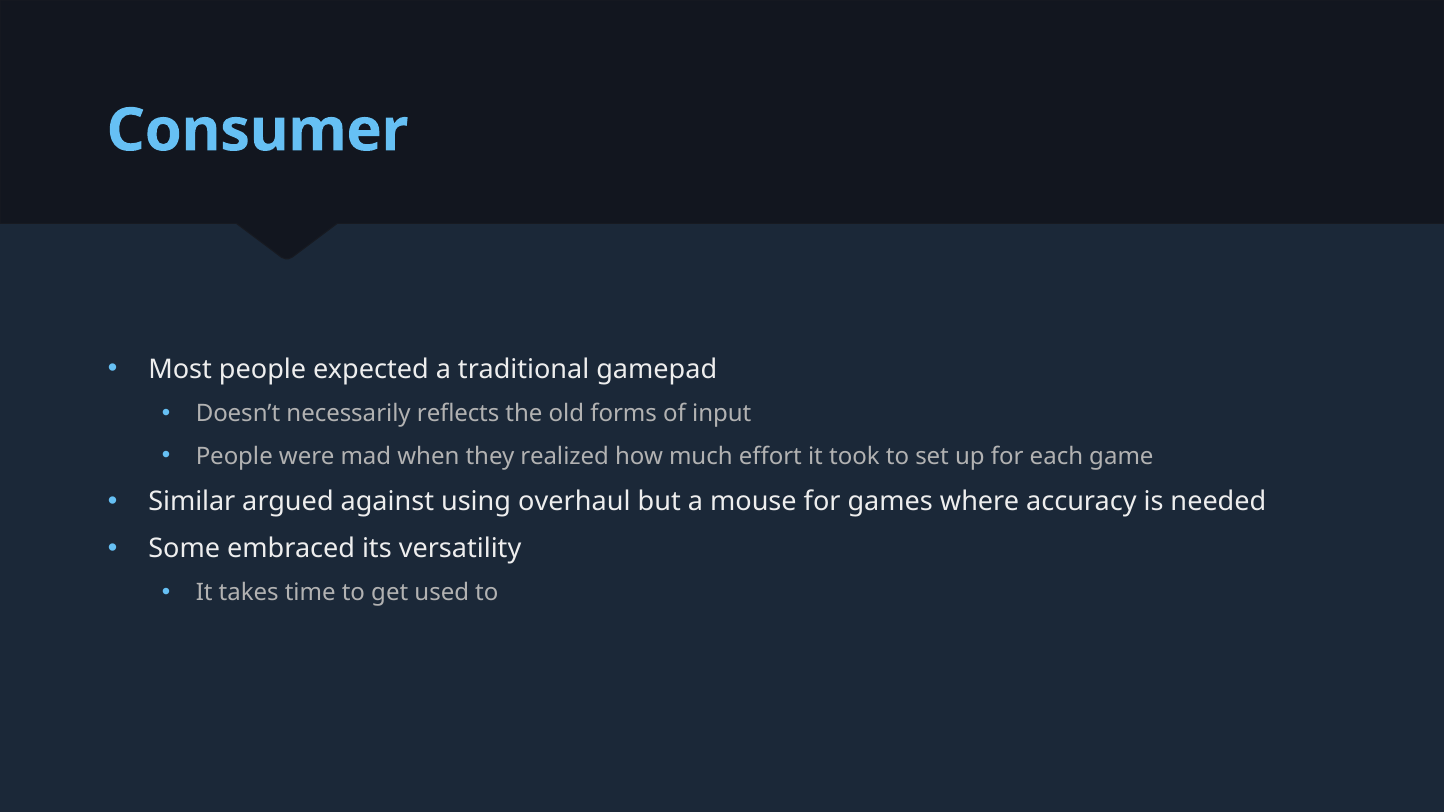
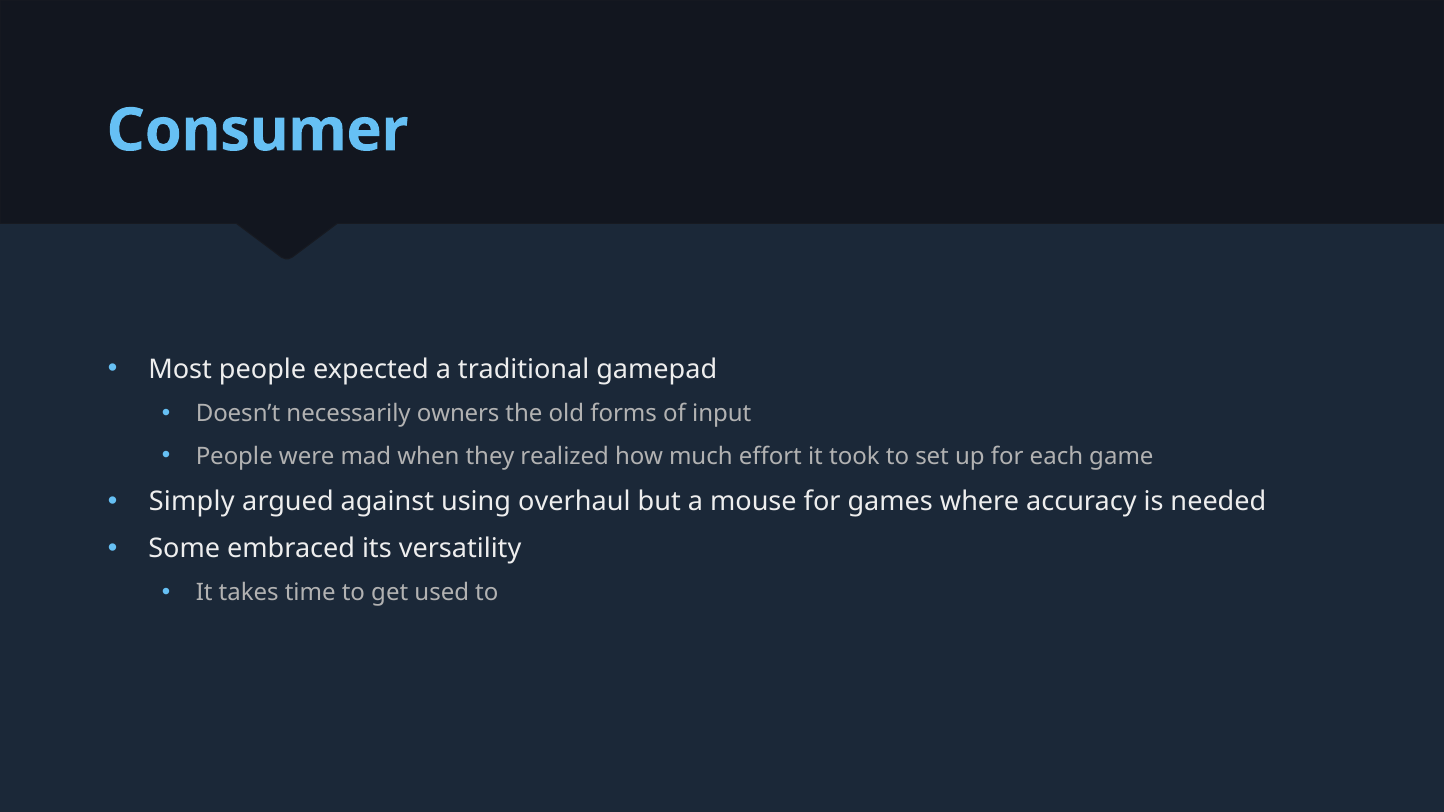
reflects: reflects -> owners (458, 414)
Similar: Similar -> Simply (192, 502)
